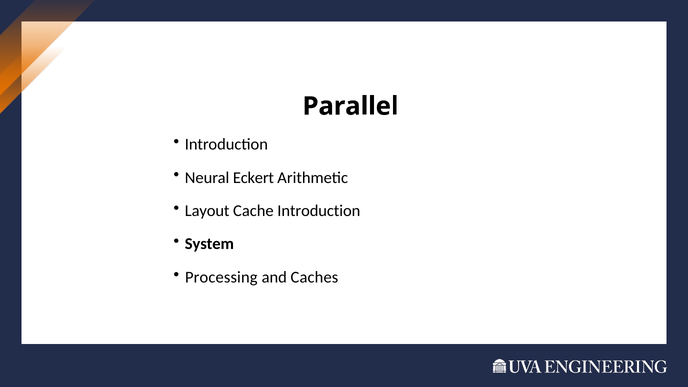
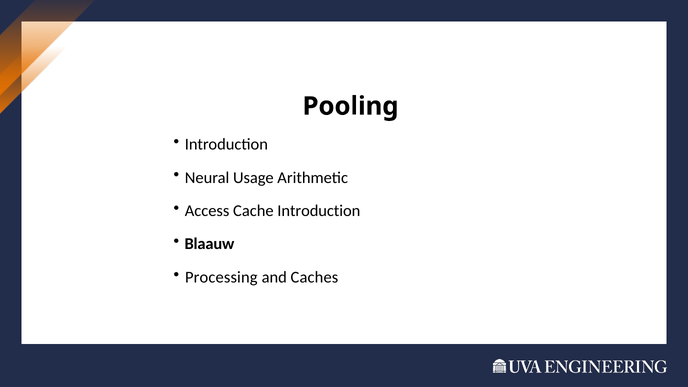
Parallel: Parallel -> Pooling (351, 106)
Eckert: Eckert -> Usage (253, 178)
Layout: Layout -> Access (207, 211)
System: System -> Blaauw (209, 244)
